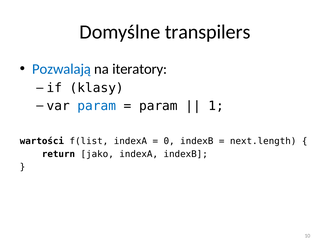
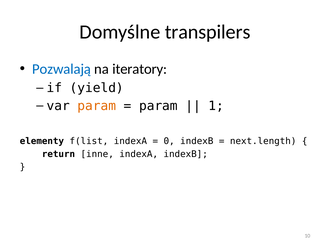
klasy: klasy -> yield (97, 88)
param colour: blue -> orange (97, 106)
wartości: wartości -> elementy (42, 141)
jako: jako -> inne (97, 154)
